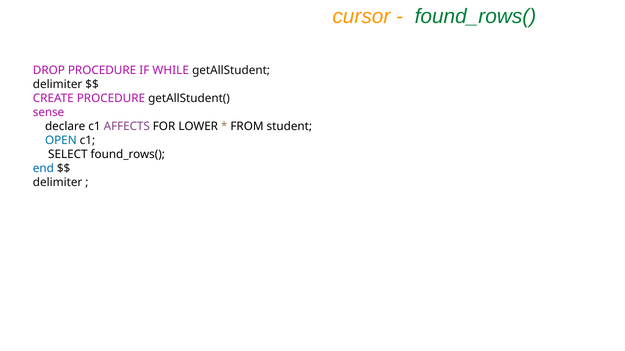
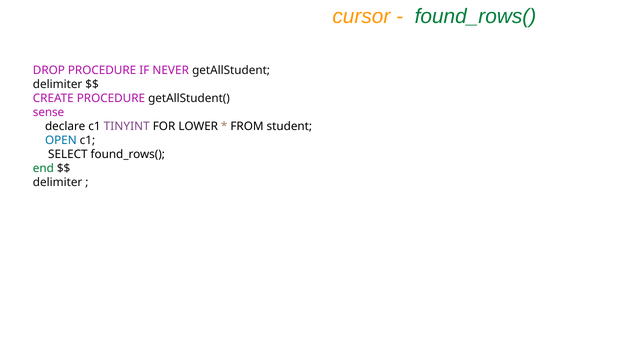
WHILE: WHILE -> NEVER (171, 70)
AFFECTS: AFFECTS -> TINYINT (127, 127)
end colour: blue -> green (43, 169)
